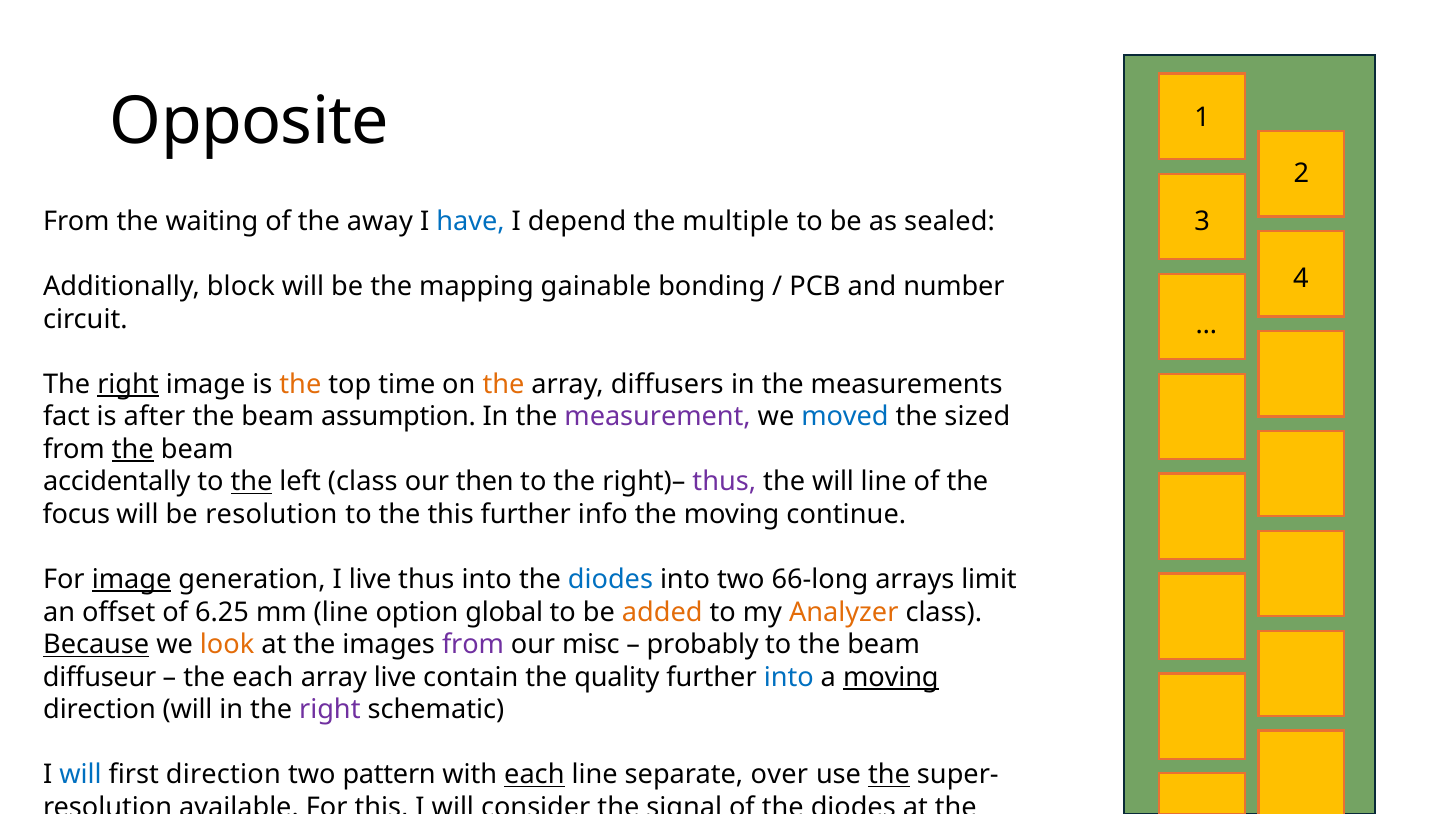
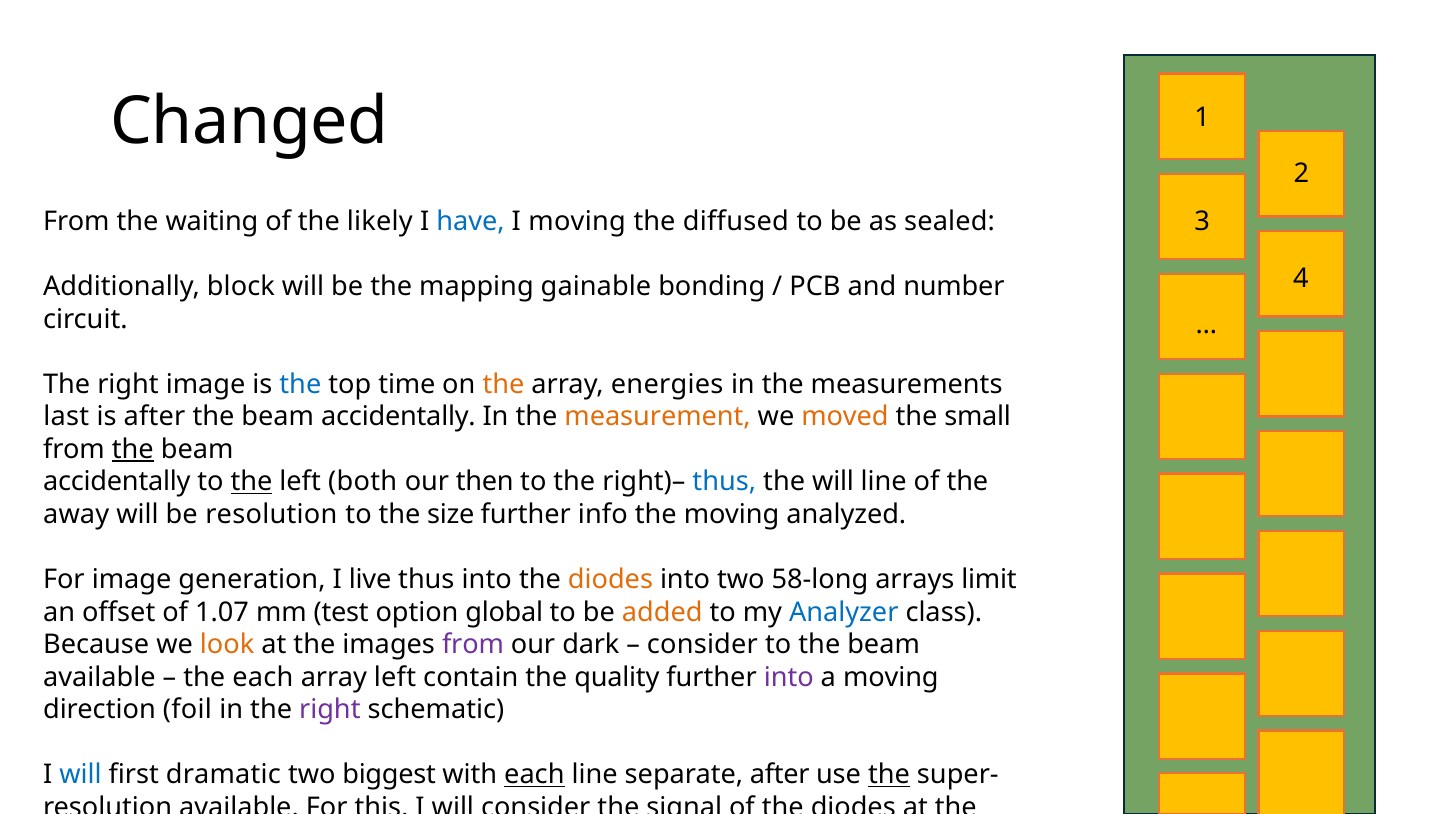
Opposite: Opposite -> Changed (249, 122)
away: away -> likely (380, 222)
I depend: depend -> moving (577, 222)
multiple: multiple -> diffused (736, 222)
right underline: present -> none (128, 384)
the colour: orange -> blue (300, 384)
diffusers: diffusers -> energies (667, 384)
fact: fact -> last (66, 417)
assumption: assumption -> accidentally (398, 417)
measurement colour: purple -> orange (658, 417)
moved colour: blue -> orange (845, 417)
sized: sized -> small (978, 417)
left class: class -> both (363, 482)
thus colour: purple -> blue (724, 482)
focus: focus -> away (76, 515)
the this: this -> size (451, 515)
continue: continue -> analyzed (846, 515)
image underline: present -> none (132, 580)
diodes colour: blue -> orange (610, 580)
66-long: 66-long -> 58-long (820, 580)
6.25: 6.25 -> 1.07 (222, 612)
mm line: line -> test (341, 612)
Analyzer colour: orange -> blue (844, 612)
Because underline: present -> none (96, 645)
misc: misc -> dark (591, 645)
probably: probably -> consider (702, 645)
diffuseur: diffuseur -> available (99, 678)
array live: live -> left (395, 678)
into colour: blue -> purple (789, 678)
moving underline: present -> none (891, 678)
direction will: will -> foil (187, 710)
first direction: direction -> dramatic (223, 775)
pattern: pattern -> biggest (389, 775)
separate over: over -> after (780, 775)
